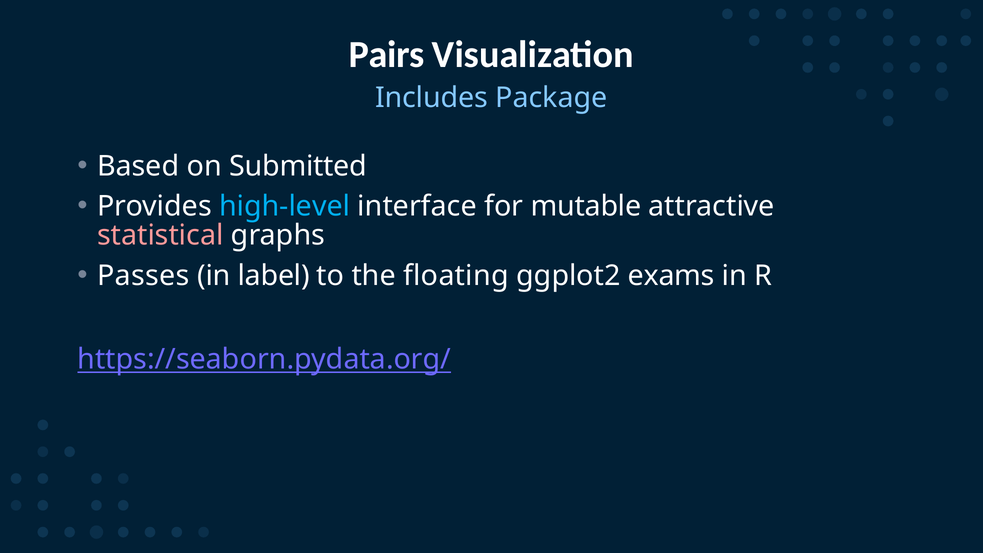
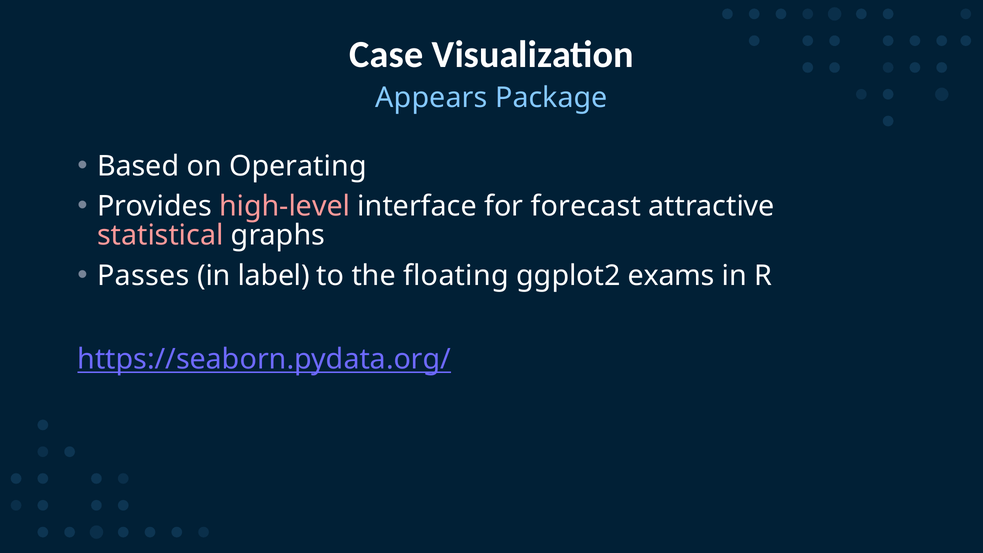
Pairs: Pairs -> Case (386, 55)
Includes: Includes -> Appears (431, 98)
Submitted: Submitted -> Operating (298, 166)
high-level colour: light blue -> pink (285, 206)
mutable: mutable -> forecast (586, 206)
